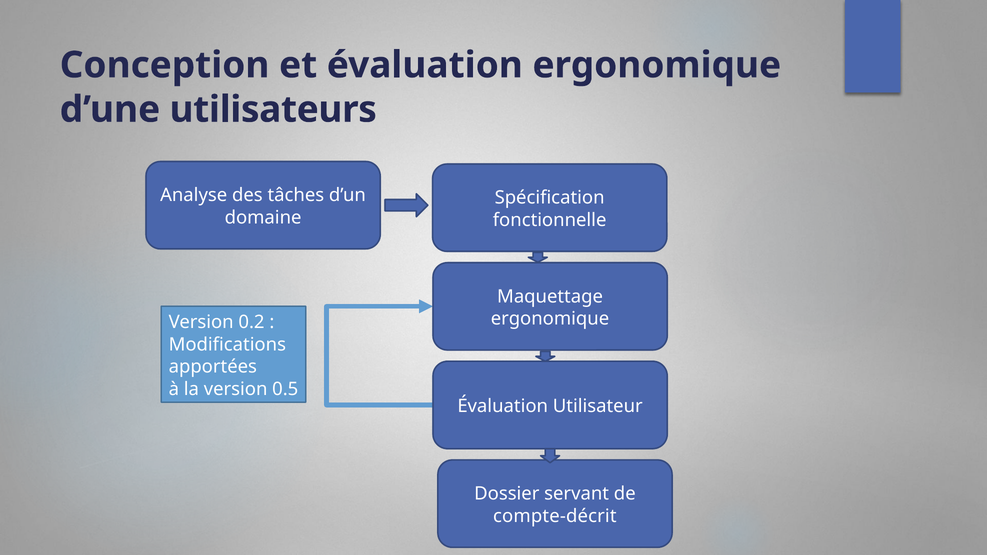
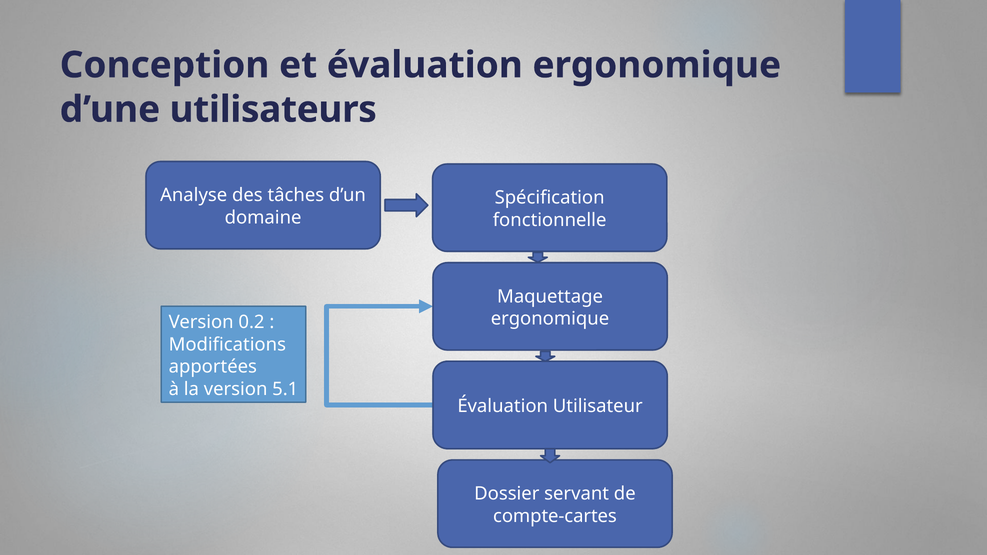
0.5: 0.5 -> 5.1 (285, 389)
compte-décrit: compte-décrit -> compte-cartes (555, 516)
